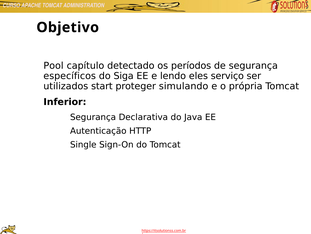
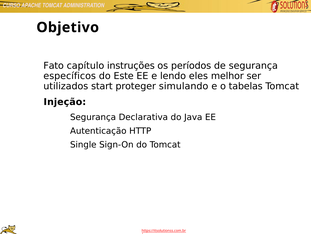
Pool: Pool -> Fato (54, 66)
detectado: detectado -> instruções (131, 66)
Siga: Siga -> Este (124, 76)
serviço: serviço -> melhor (227, 76)
própria: própria -> tabelas (246, 86)
Inferior: Inferior -> Injeção (65, 102)
